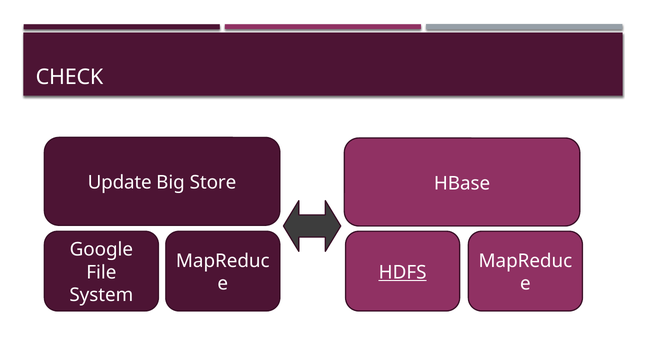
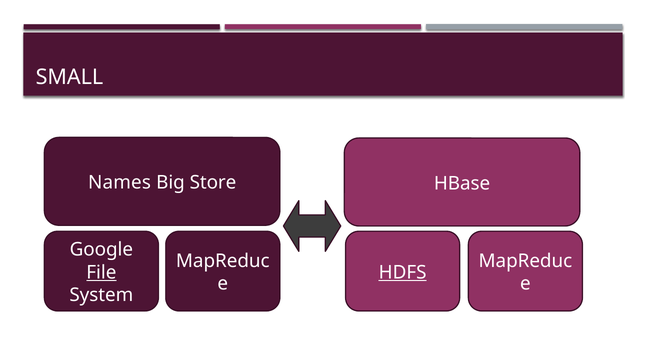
CHECK: CHECK -> SMALL (69, 77)
Update: Update -> Names (119, 182)
File underline: none -> present (101, 272)
